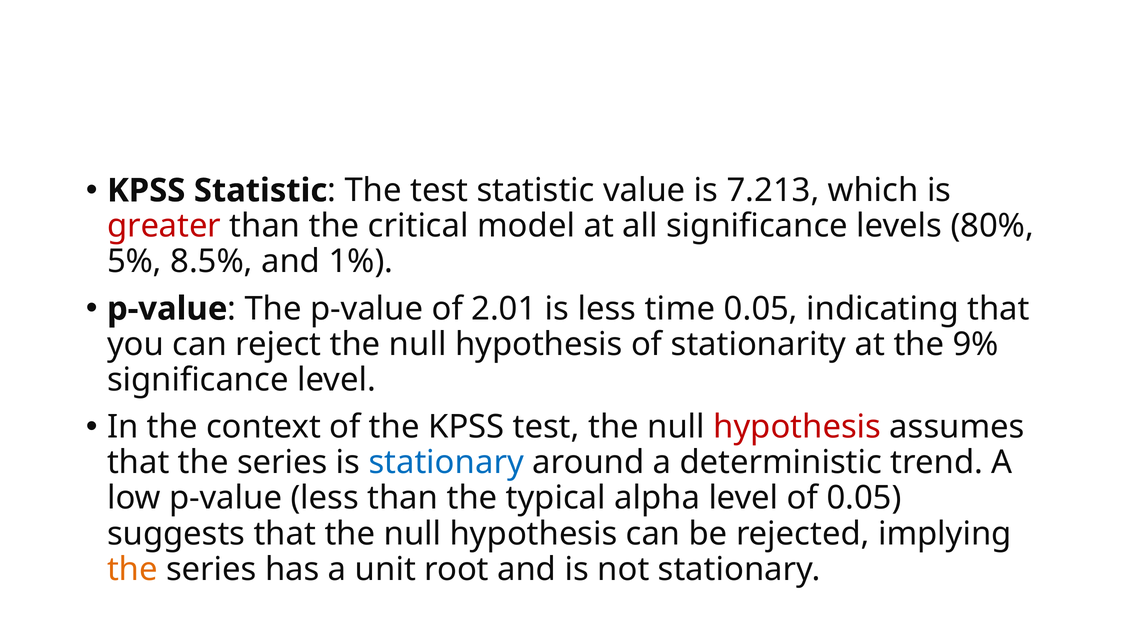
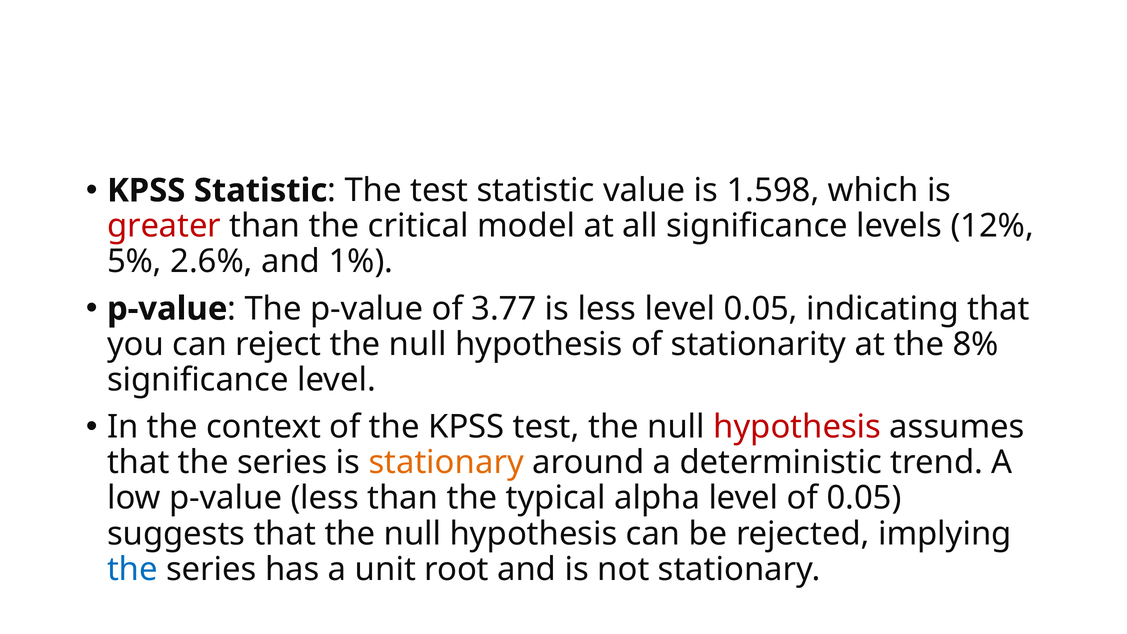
7.213: 7.213 -> 1.598 (773, 191)
80%: 80% -> 12% (992, 226)
8.5%: 8.5% -> 2.6% (212, 262)
2.01: 2.01 -> 3.77 (504, 309)
less time: time -> level (680, 309)
9%: 9% -> 8% (976, 344)
stationary colour: blue -> orange (446, 463)
the colour: orange -> blue (132, 569)
